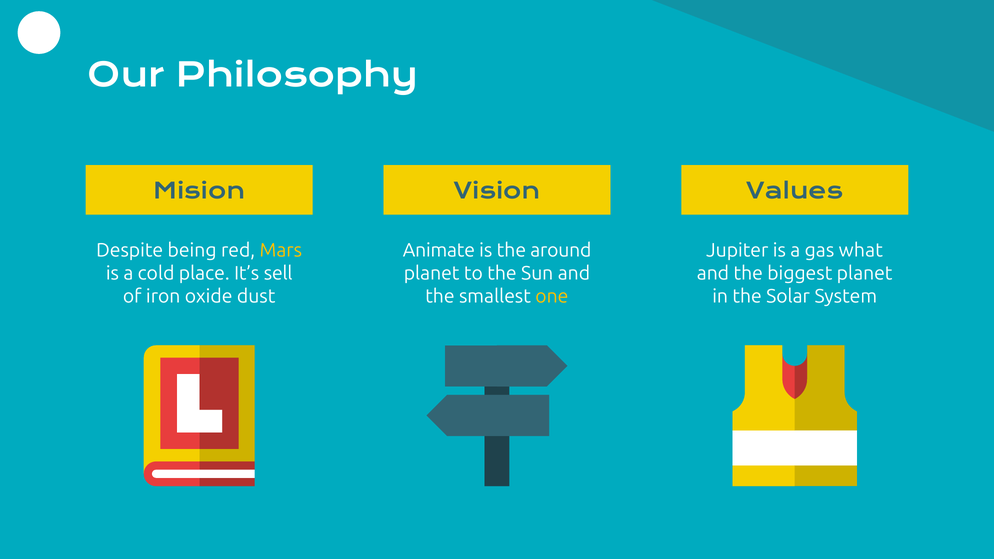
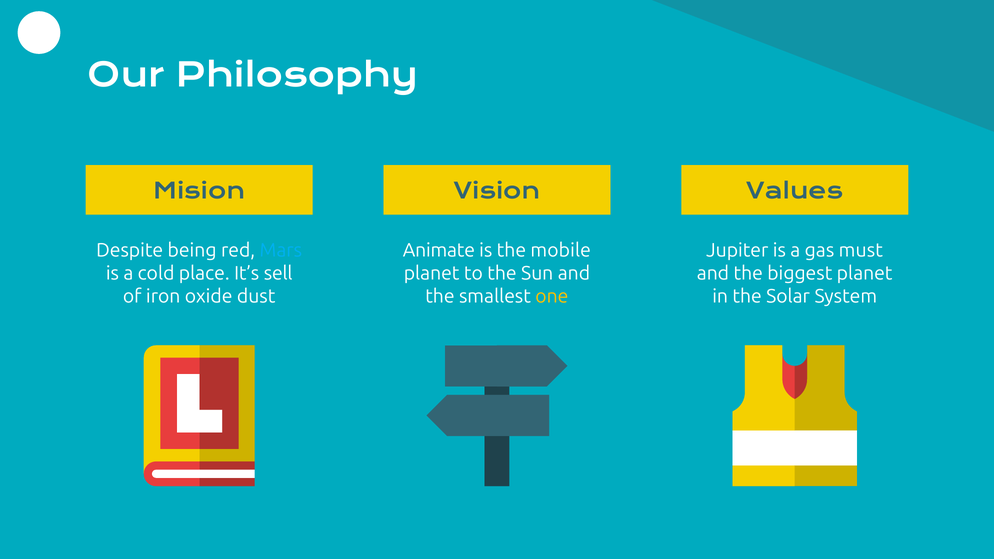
Mars colour: yellow -> light blue (281, 250)
around: around -> mobile (561, 250)
what: what -> must (861, 250)
